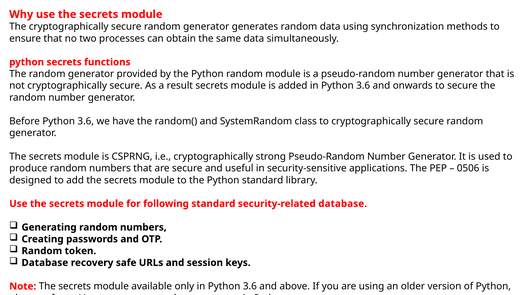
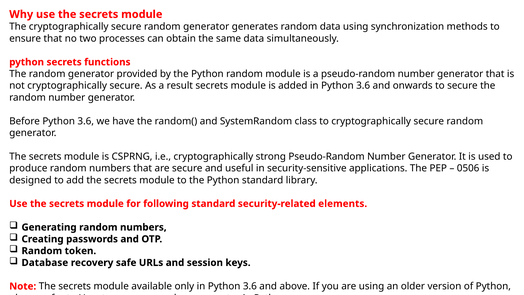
security-related database: database -> elements (343, 204)
